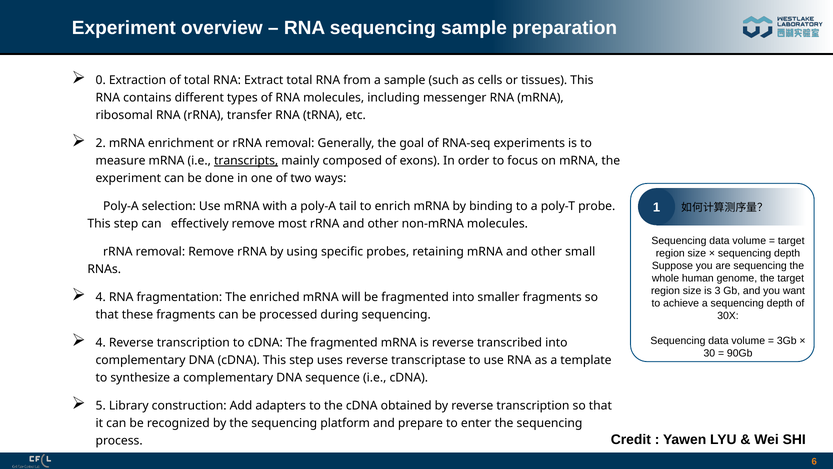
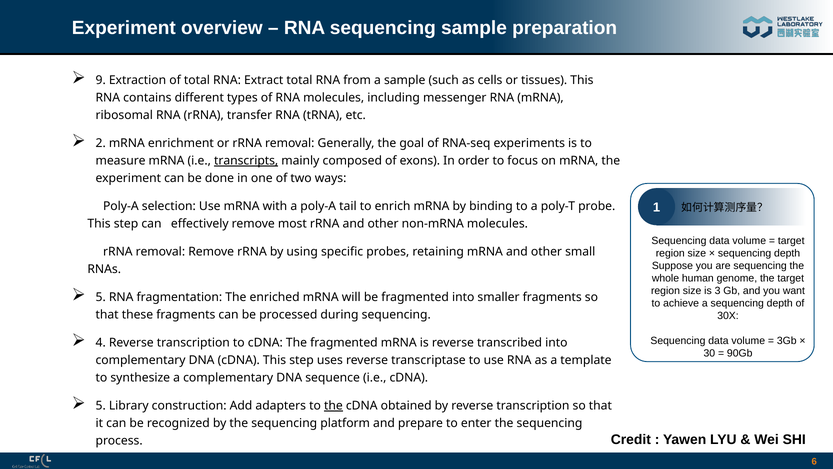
0: 0 -> 9 (101, 80)
4: 4 -> 5 (101, 297)
the underline: none -> present (333, 405)
